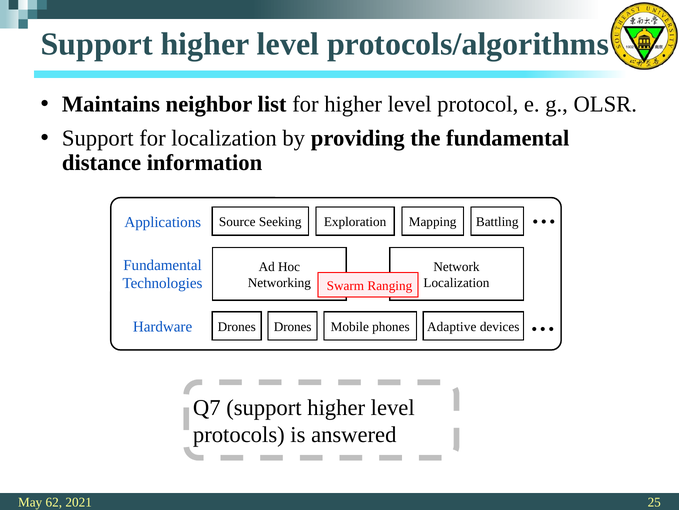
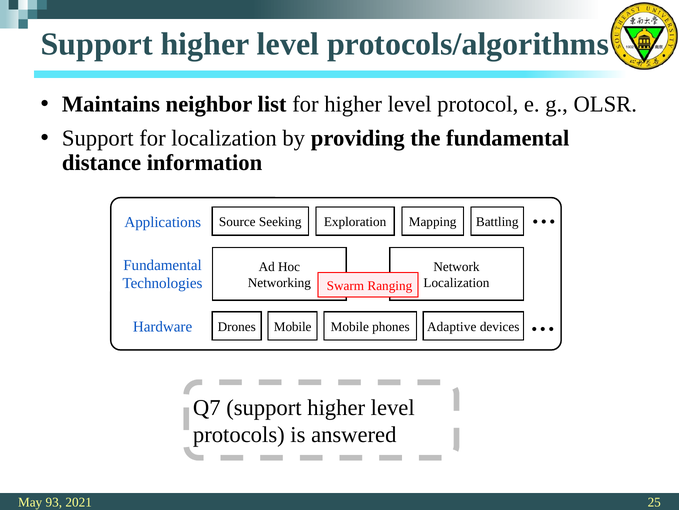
Drones Drones: Drones -> Mobile (293, 326)
62: 62 -> 93 (54, 502)
